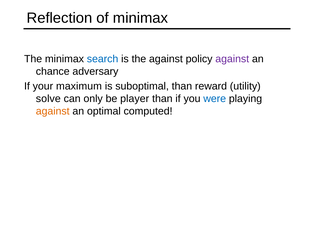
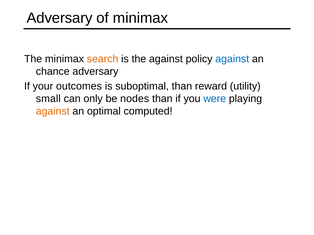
Reflection: Reflection -> Adversary (60, 18)
search colour: blue -> orange (103, 59)
against colour: purple -> blue (232, 59)
maximum: maximum -> outcomes (79, 86)
solve: solve -> small (48, 99)
player: player -> nodes (135, 99)
